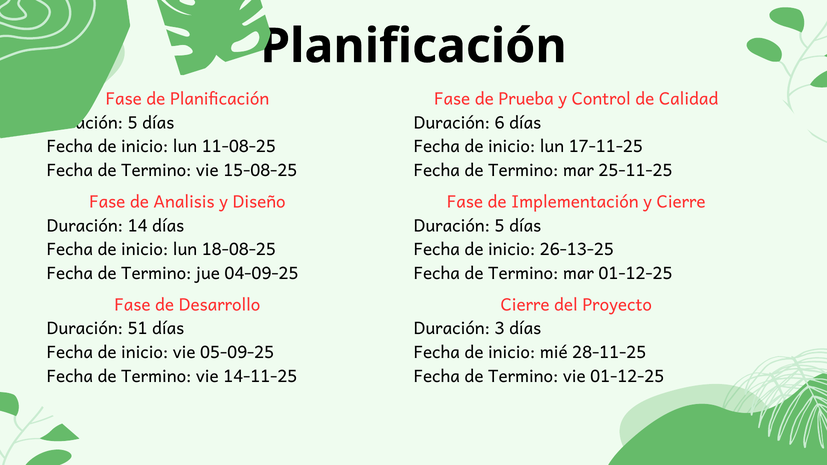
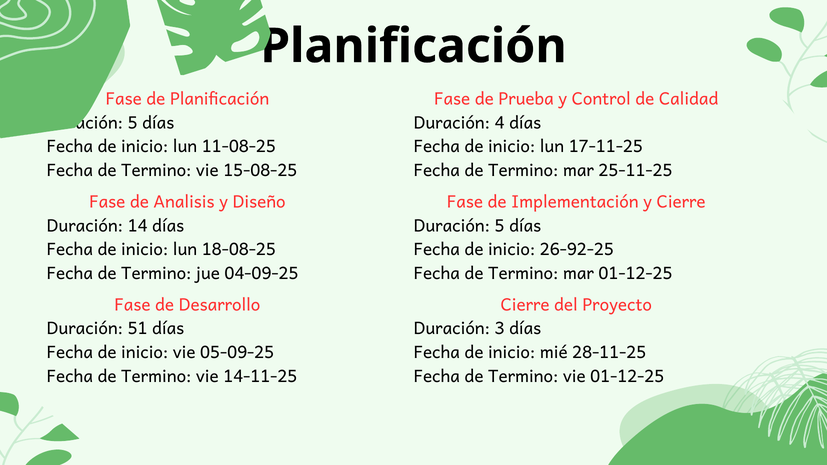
6: 6 -> 4 (500, 123)
26-13-25: 26-13-25 -> 26-92-25 (577, 250)
